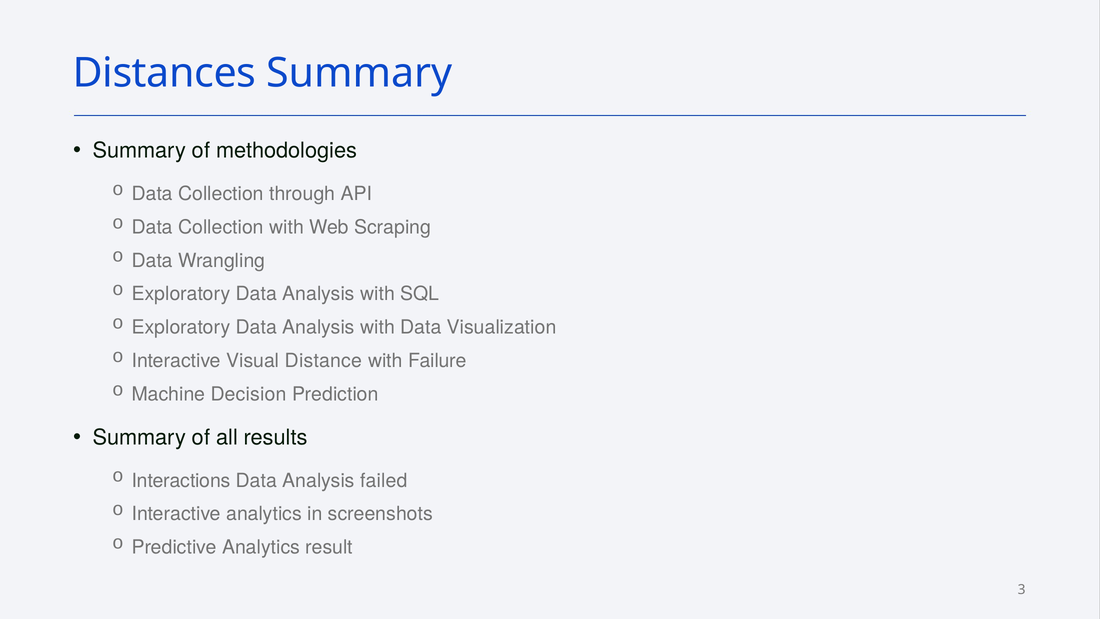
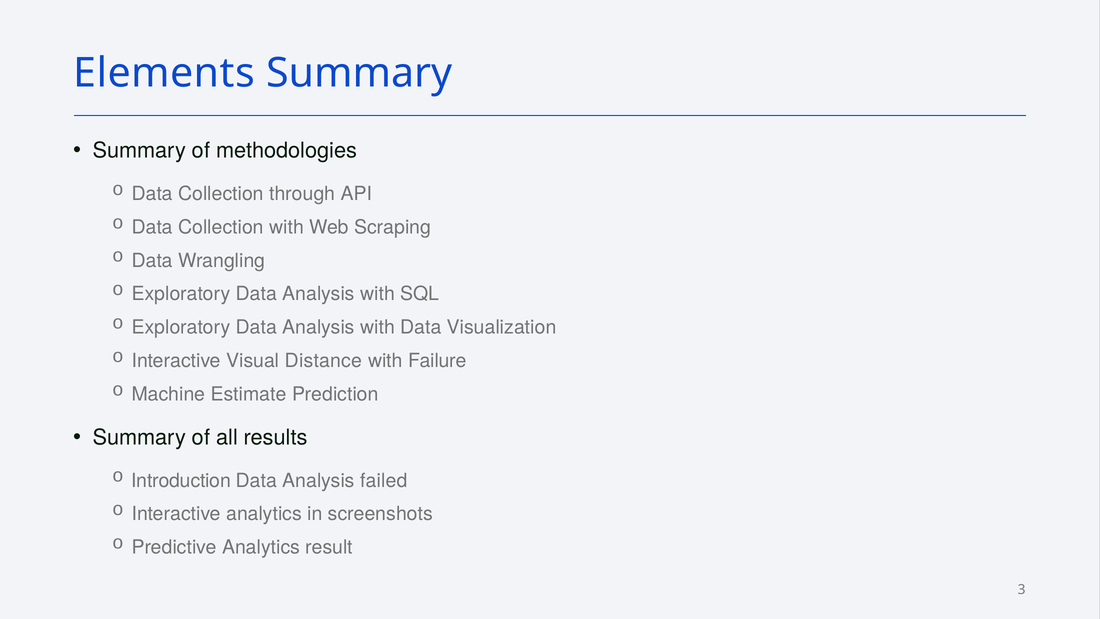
Distances: Distances -> Elements (164, 73)
Decision: Decision -> Estimate (249, 394)
Interactions: Interactions -> Introduction (181, 480)
